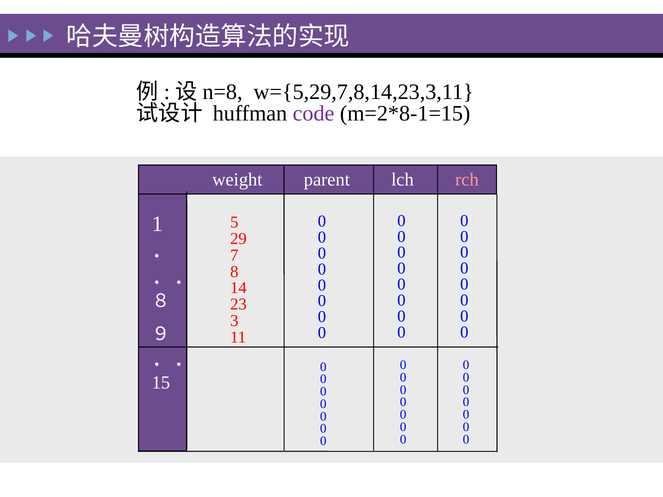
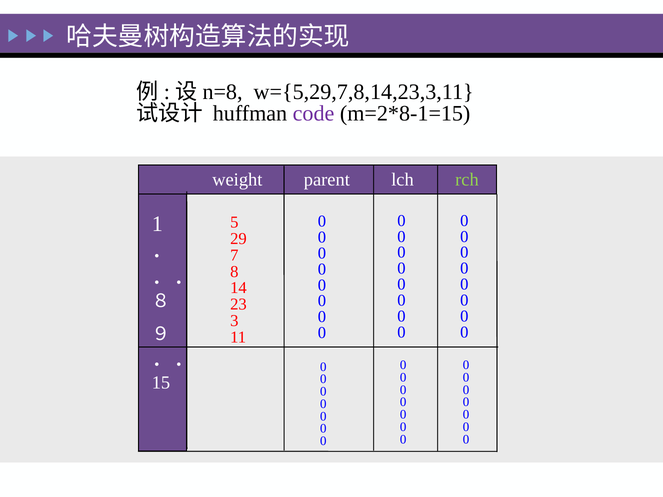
rch colour: pink -> light green (467, 180)
